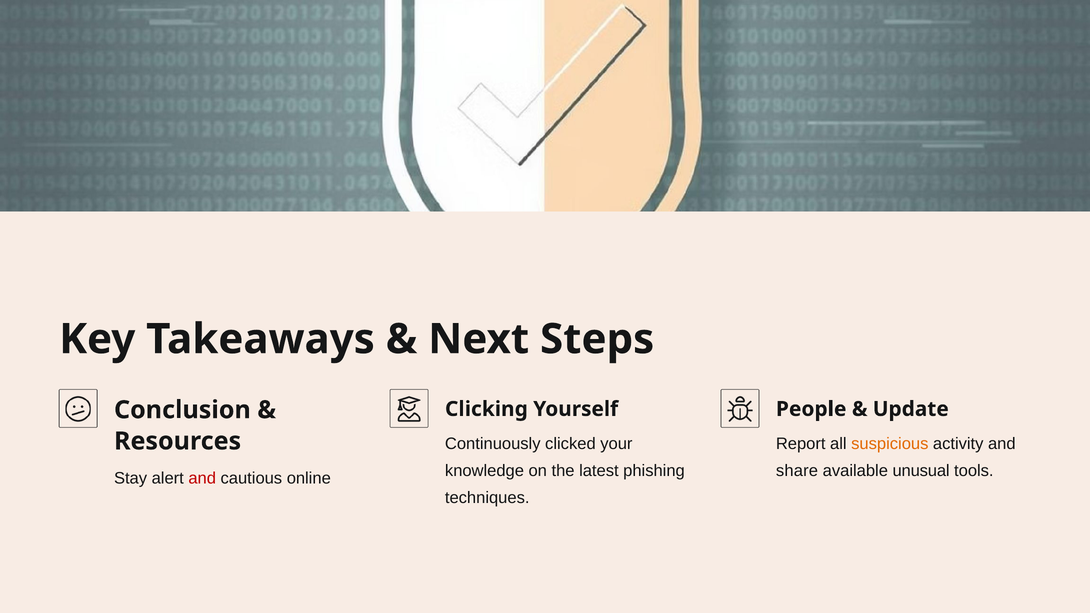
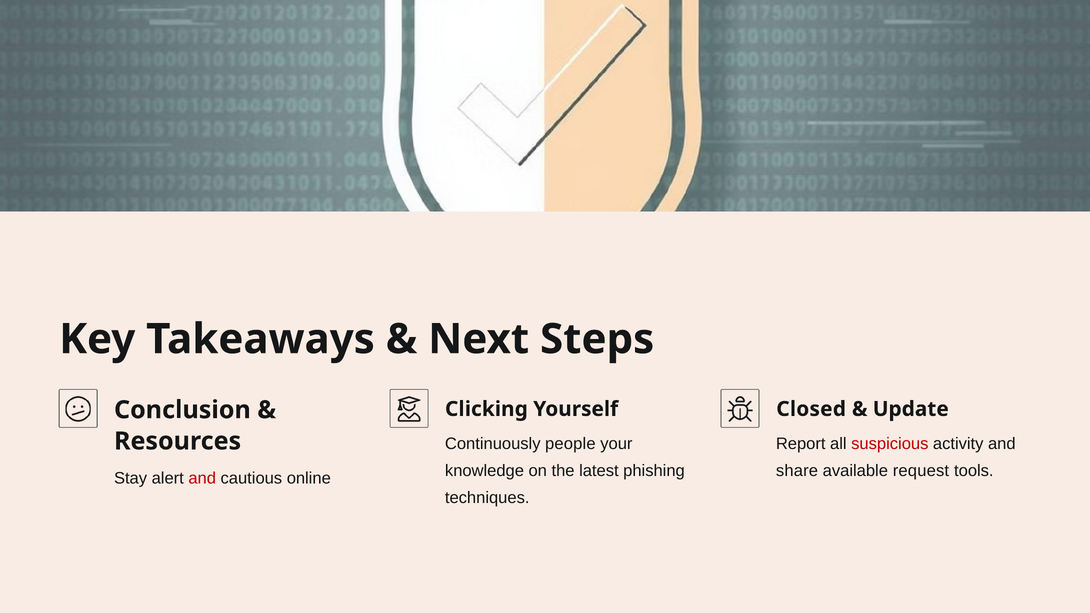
People: People -> Closed (811, 409)
suspicious colour: orange -> red (890, 444)
clicked: clicked -> people (570, 444)
unusual: unusual -> request (921, 471)
